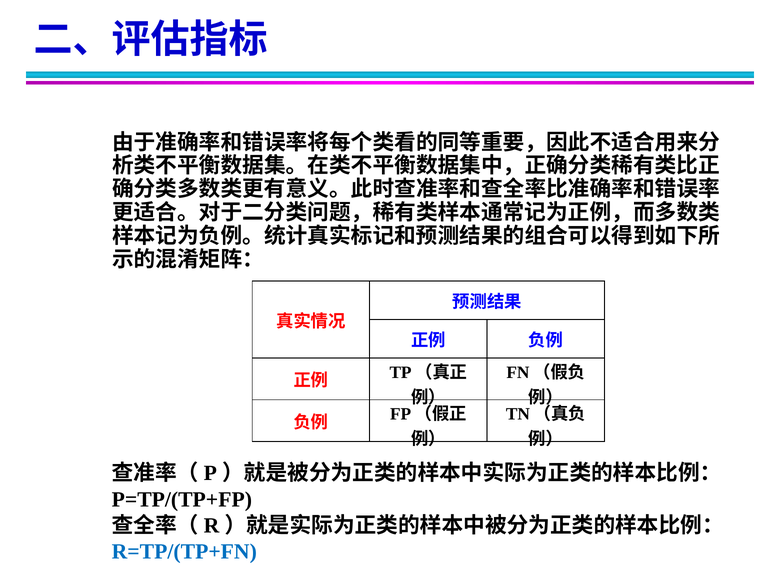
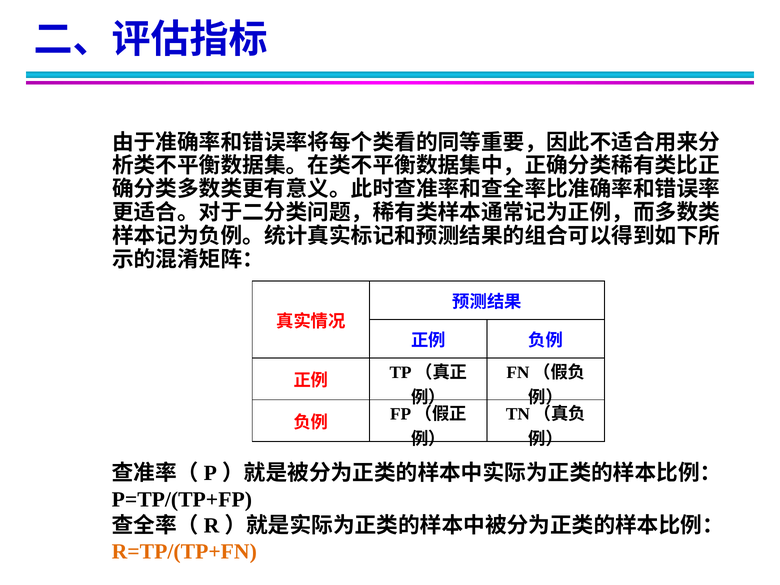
R=TP/(TP+FN colour: blue -> orange (184, 551)
